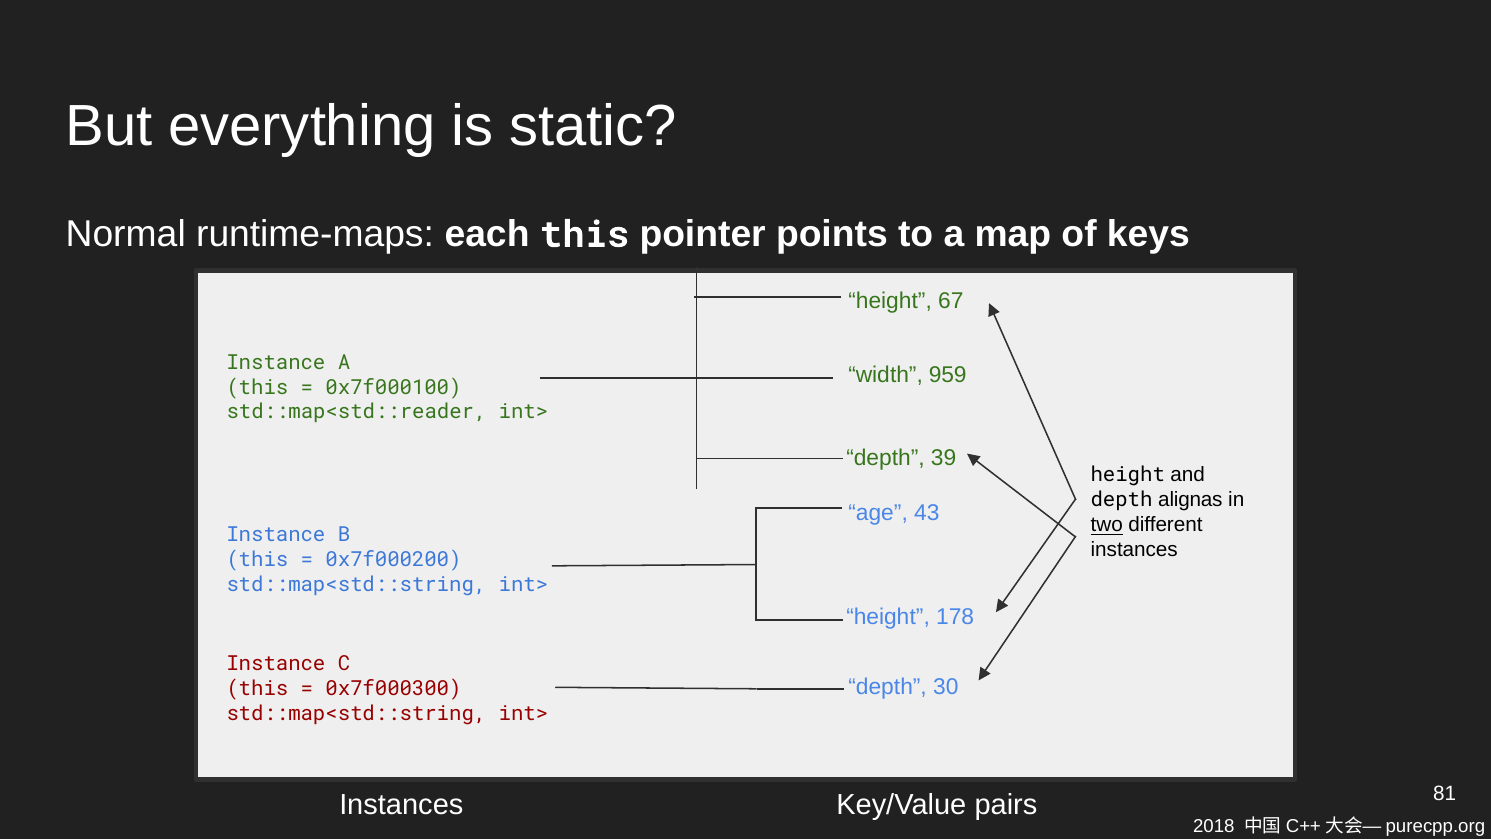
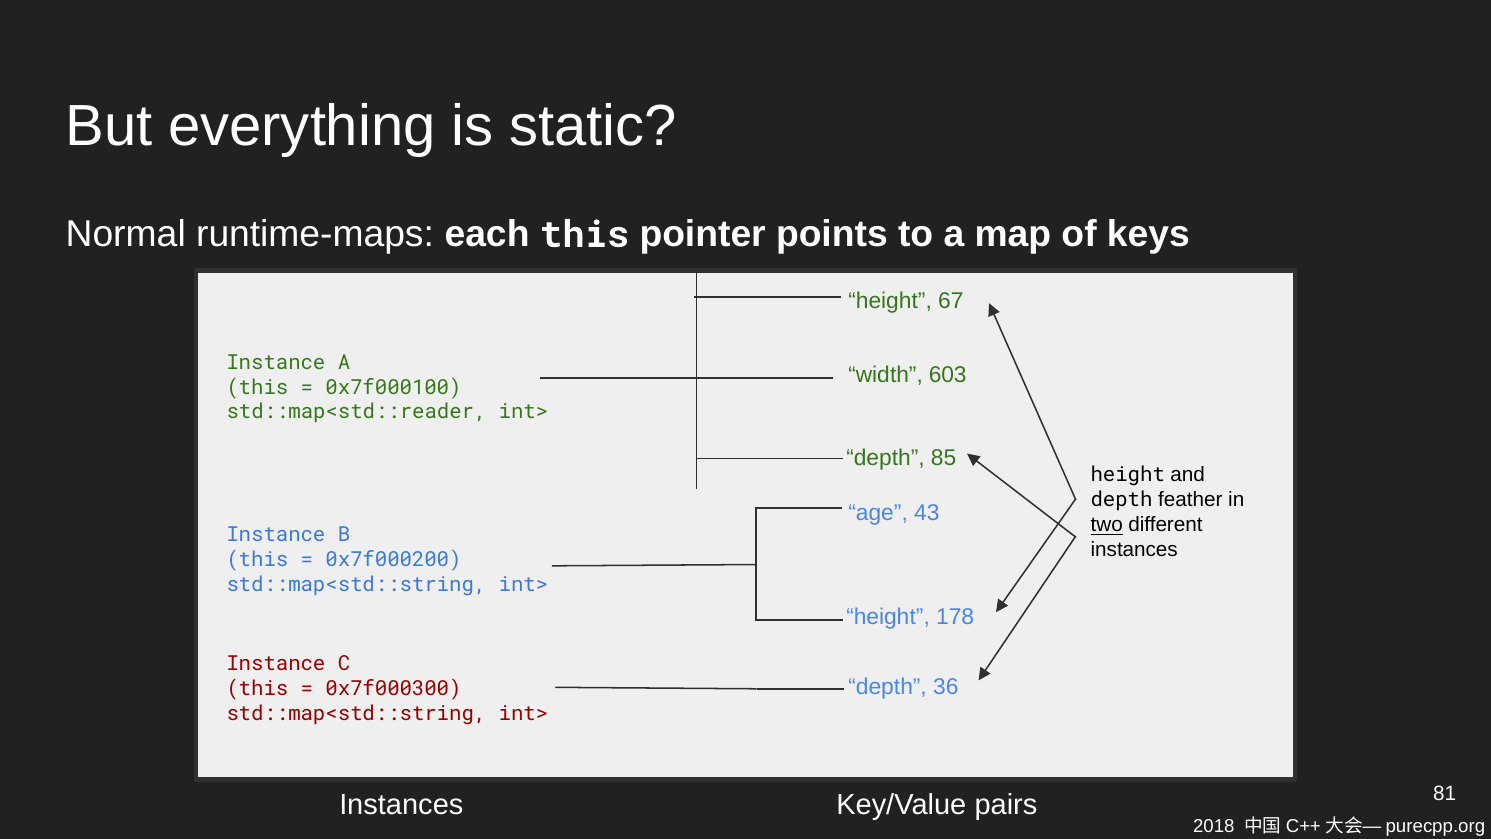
959: 959 -> 603 (948, 375)
39: 39 -> 85 (944, 458)
alignas: alignas -> feather (1190, 500)
30: 30 -> 36 (946, 687)
